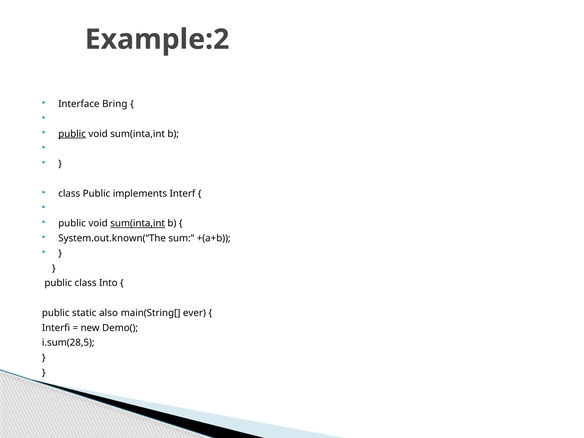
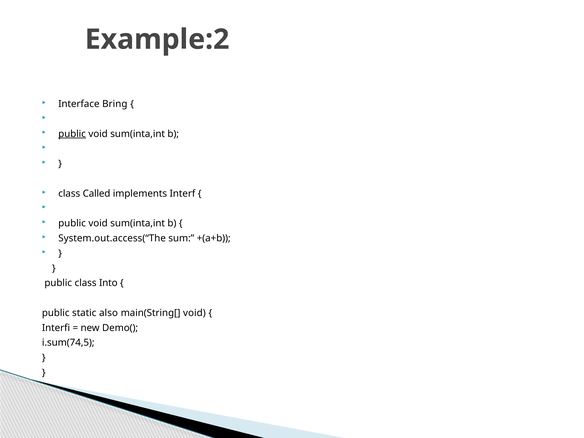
class Public: Public -> Called (97, 194)
sum(inta,int underline: present -> none (138, 223)
System.out.known(“The: System.out.known(“The -> System.out.access(“The (112, 238)
main(String[ ever: ever -> void (194, 313)
i.sum(28,5: i.sum(28,5 -> i.sum(74,5 (68, 343)
